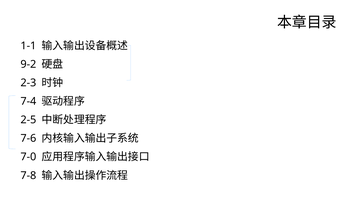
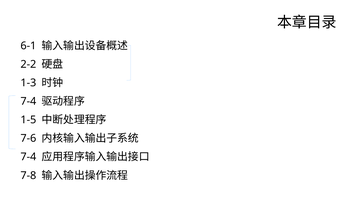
1-1: 1-1 -> 6-1 (28, 46)
9-2: 9-2 -> 2-2 (28, 64)
2-3: 2-3 -> 1-3 (28, 83)
2-5: 2-5 -> 1-5 (28, 120)
7-0: 7-0 -> 7-4 (28, 157)
